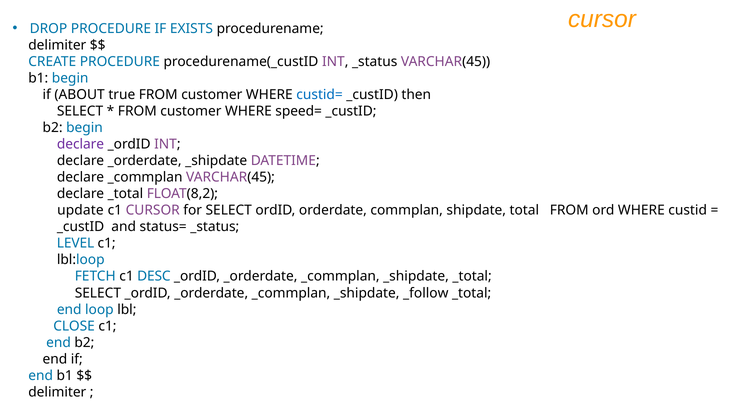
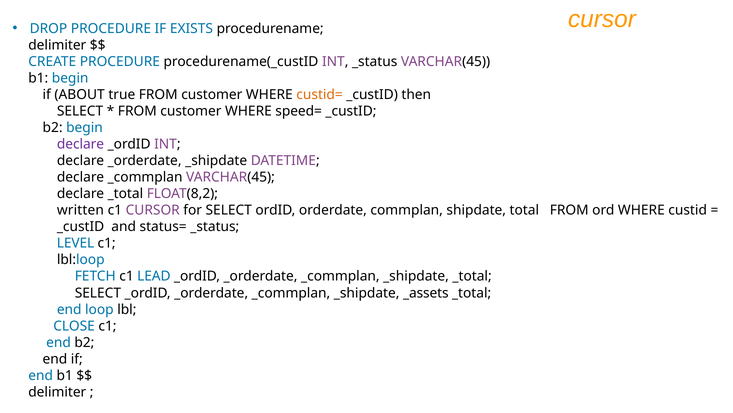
custid= colour: blue -> orange (320, 95)
update: update -> written (80, 210)
DESC: DESC -> LEAD (154, 276)
_follow: _follow -> _assets (426, 292)
